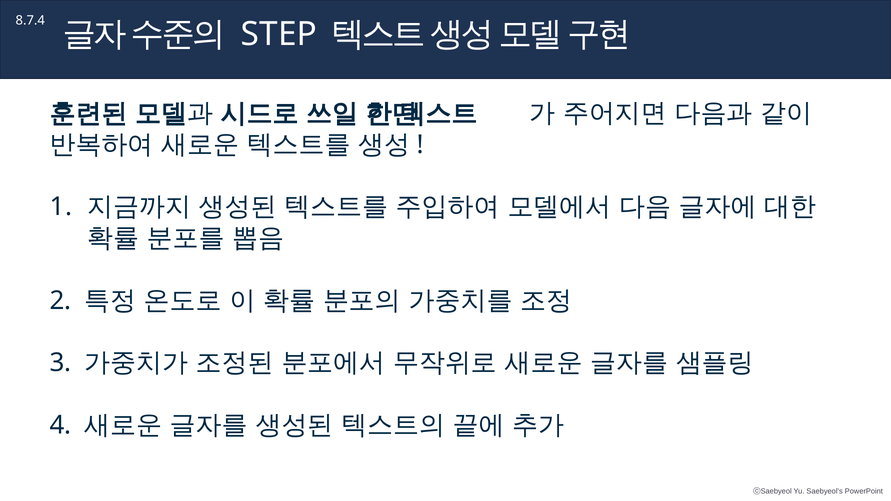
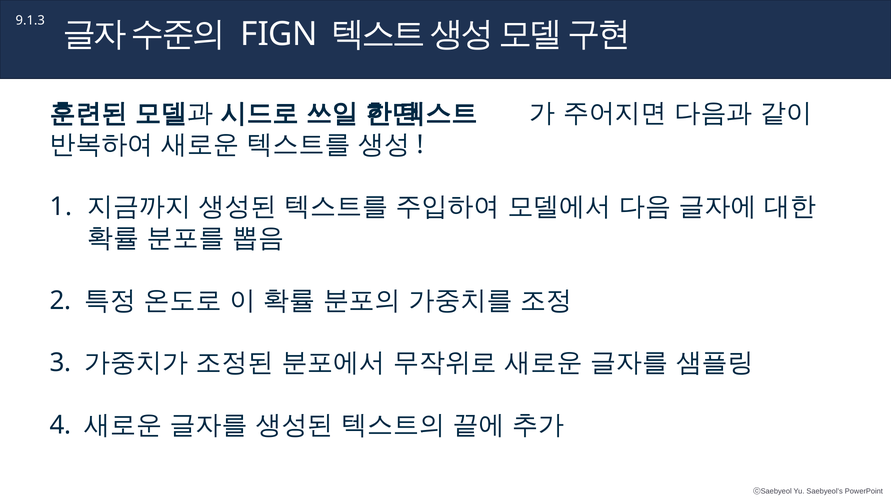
8.7.4: 8.7.4 -> 9.1.3 (30, 21)
STEP: STEP -> FIGN (279, 34)
